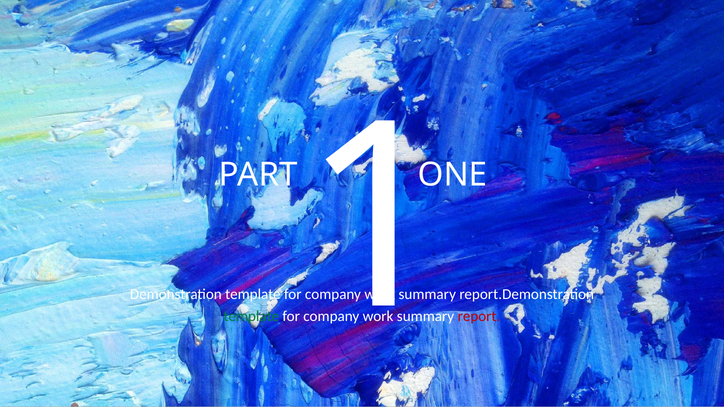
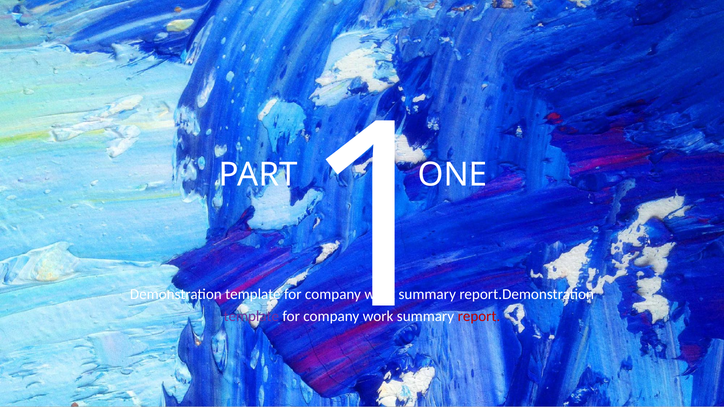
template colour: green -> purple (251, 316)
